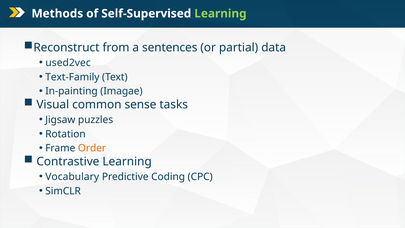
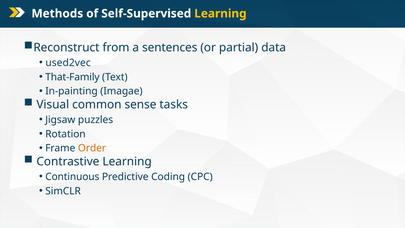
Learning colour: light green -> yellow (220, 14)
Text-Family: Text-Family -> That-Family (72, 77)
Vocabulary: Vocabulary -> Continuous (72, 177)
